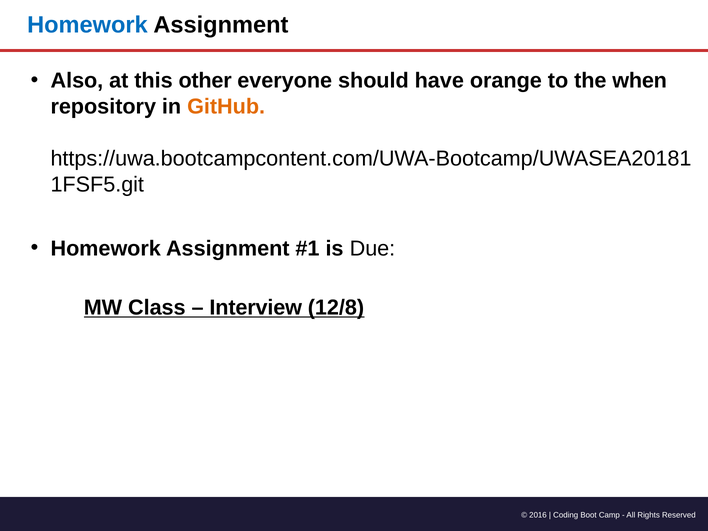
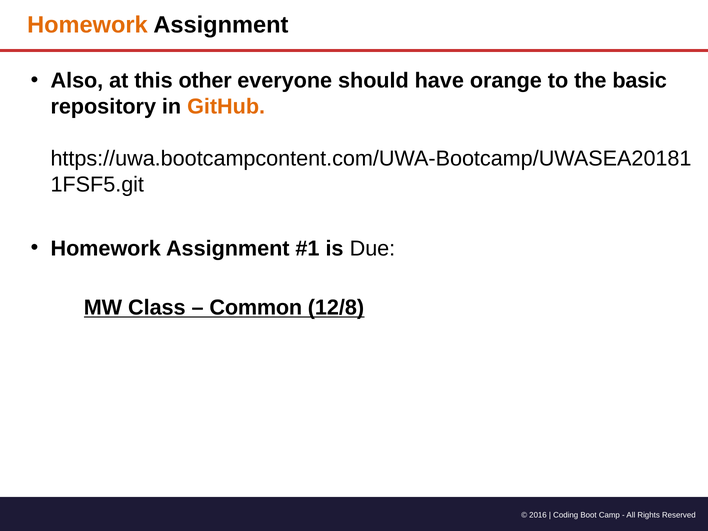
Homework colour: blue -> orange (87, 25)
when: when -> basic (640, 81)
Interview: Interview -> Common (256, 308)
